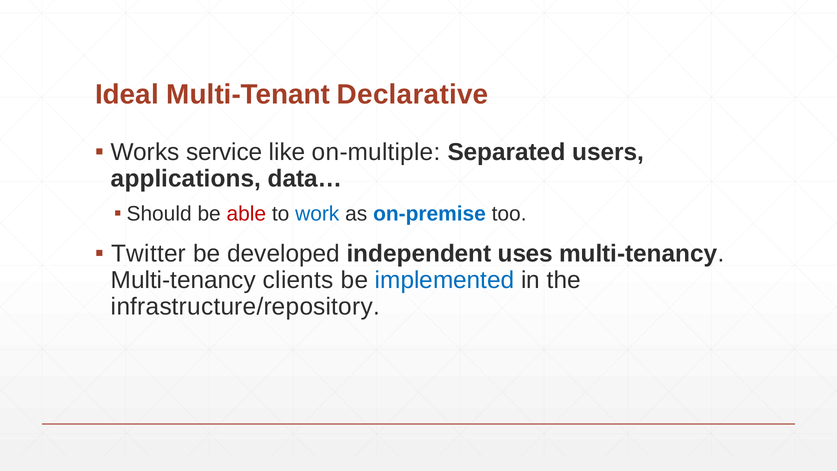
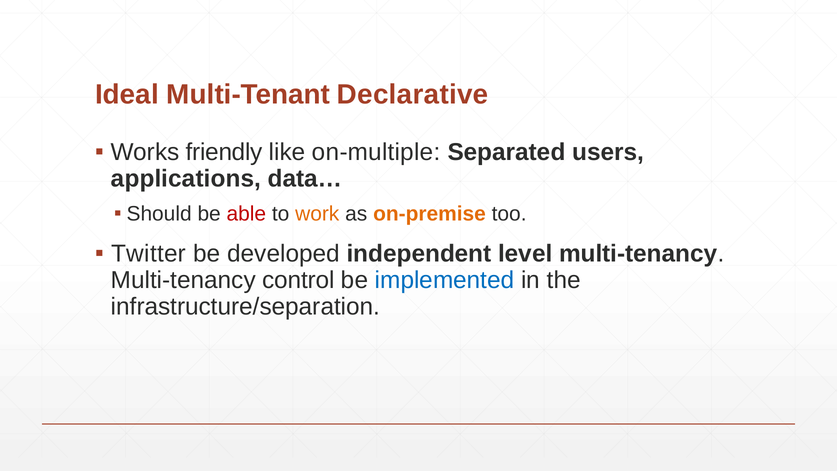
service: service -> friendly (224, 152)
work colour: blue -> orange (317, 214)
on-premise colour: blue -> orange (430, 214)
uses: uses -> level (525, 254)
clients: clients -> control (298, 280)
infrastructure/repository: infrastructure/repository -> infrastructure/separation (246, 306)
